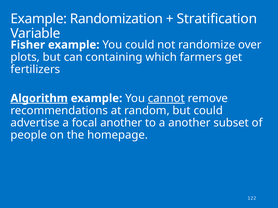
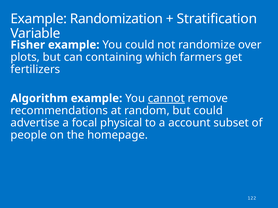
Algorithm underline: present -> none (39, 99)
focal another: another -> physical (121, 123)
a another: another -> account (189, 123)
